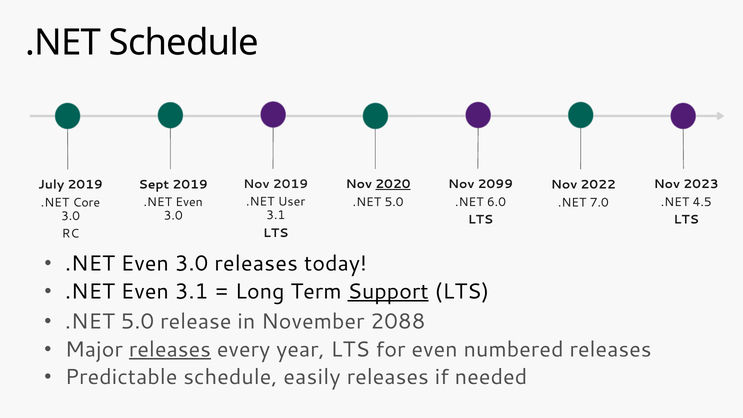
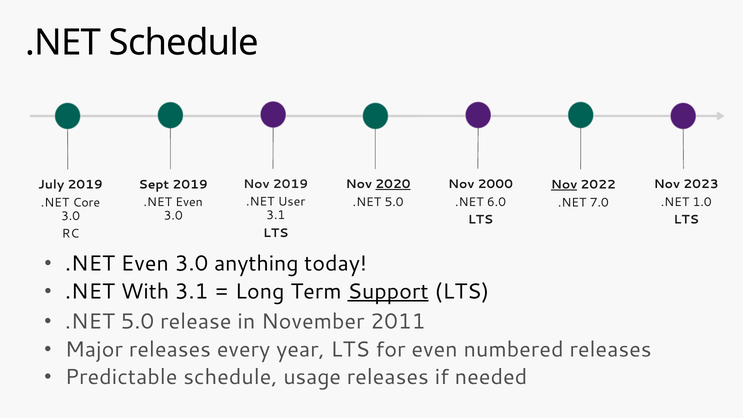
2099: 2099 -> 2000 (495, 184)
Nov underline: none -> present (564, 185)
4.5: 4.5 -> 1.0 (702, 202)
3.0 releases: releases -> anything (256, 264)
Even: Even -> With (145, 291)
2088: 2088 -> 2011 (398, 322)
releases underline: present -> none (170, 349)
easily: easily -> usage (312, 377)
